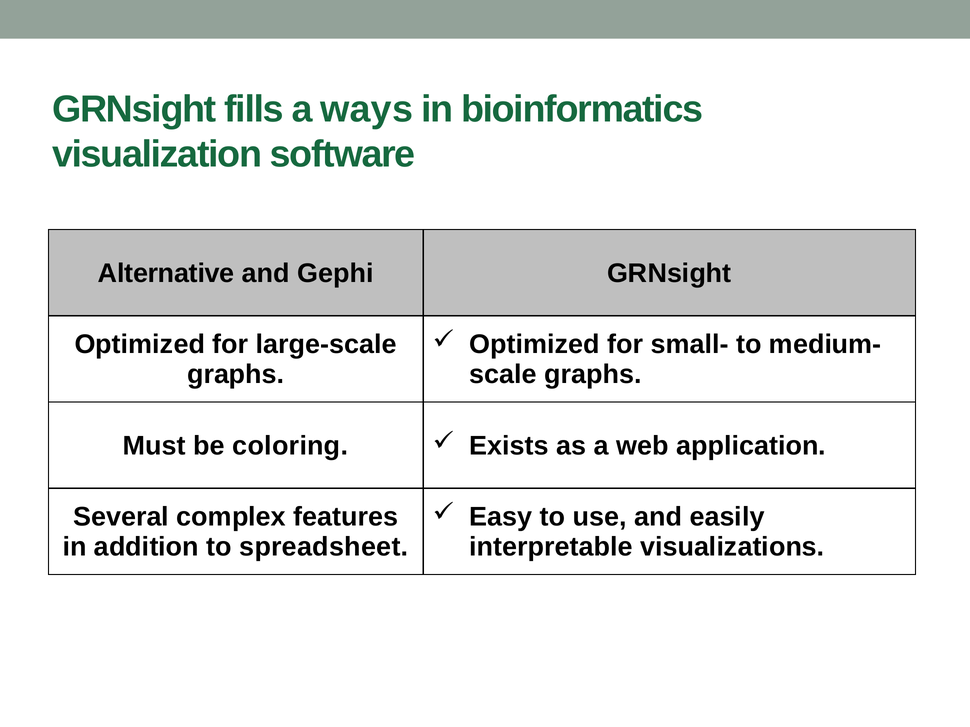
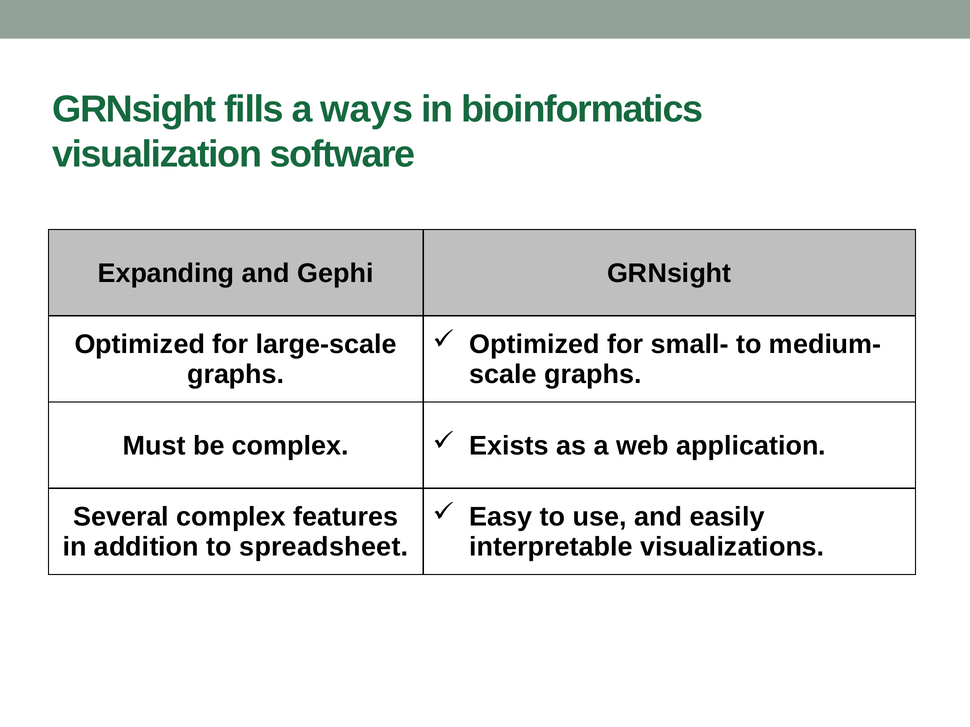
Alternative: Alternative -> Expanding (166, 273)
be coloring: coloring -> complex (290, 446)
